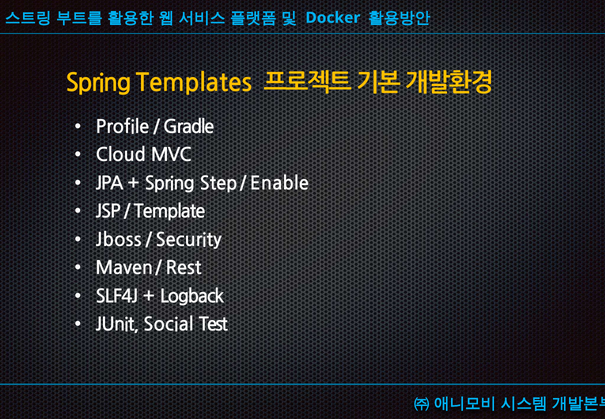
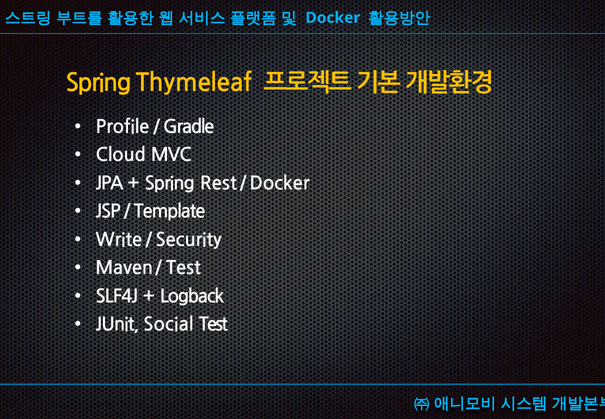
Templates: Templates -> Thymeleaf (194, 83)
Step: Step -> Rest (218, 183)
Enable: Enable -> Docker (280, 183)
Jboss: Jboss -> Write (119, 240)
Rest: Rest -> Test (183, 268)
